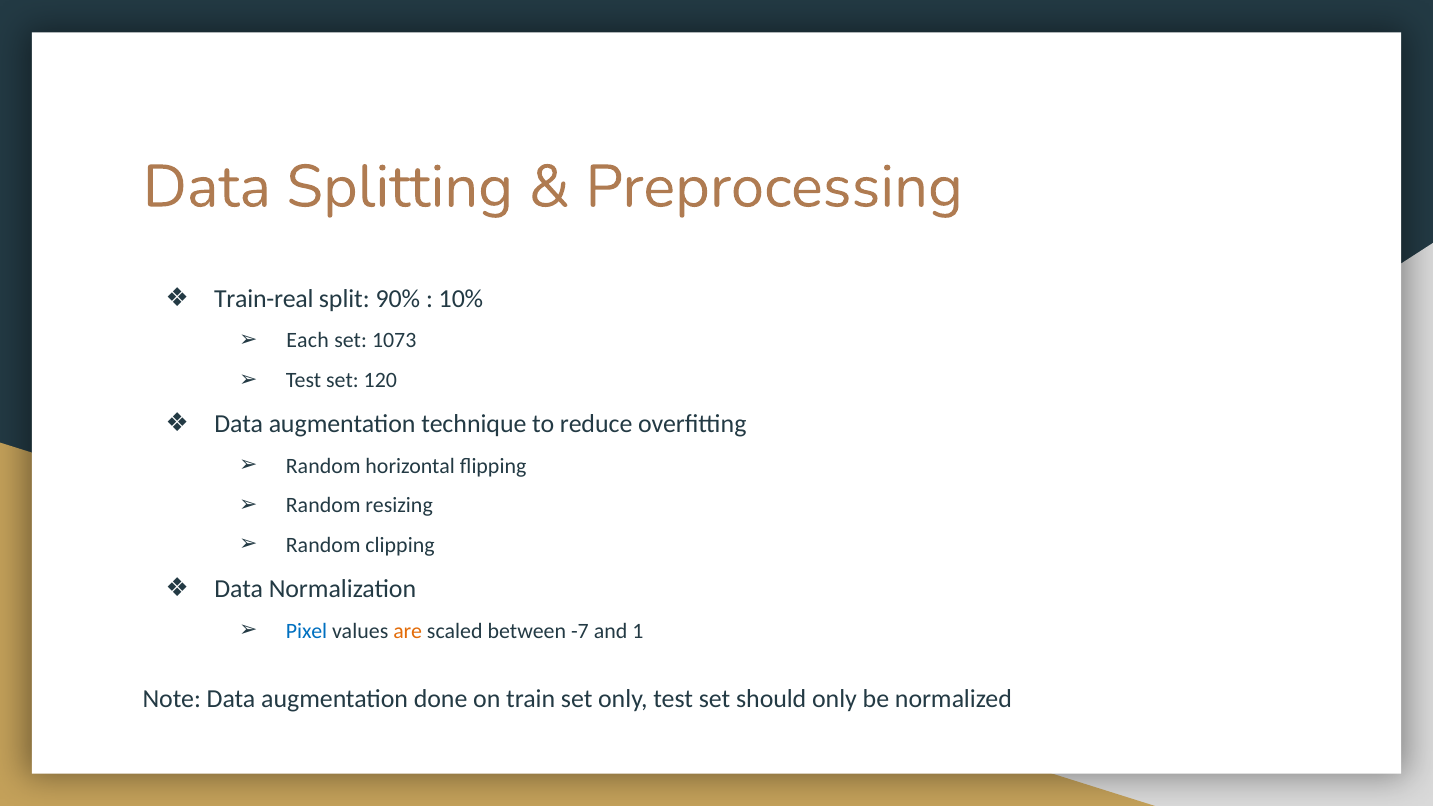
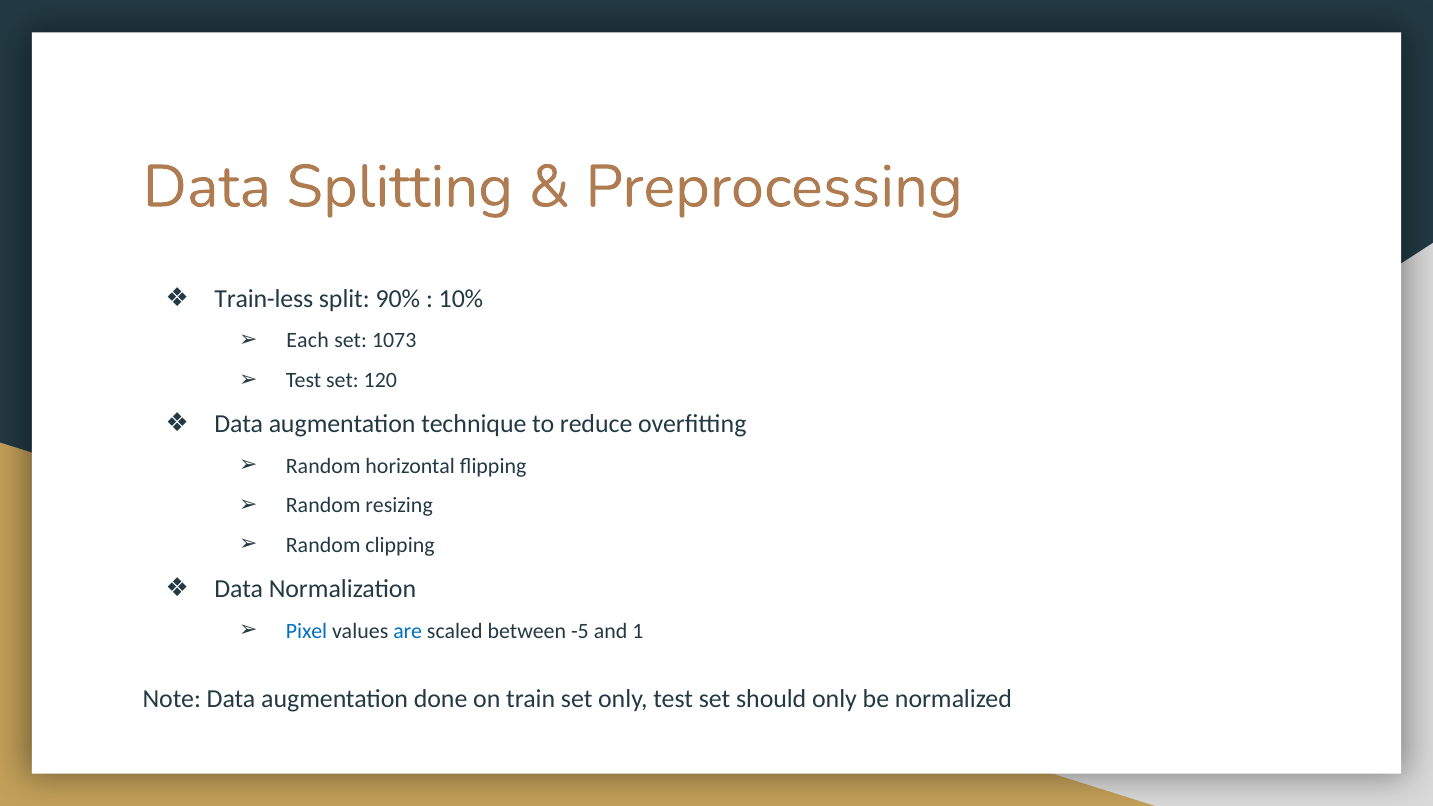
Train-real: Train-real -> Train-less (264, 299)
are colour: orange -> blue (408, 631)
-7: -7 -> -5 (580, 631)
